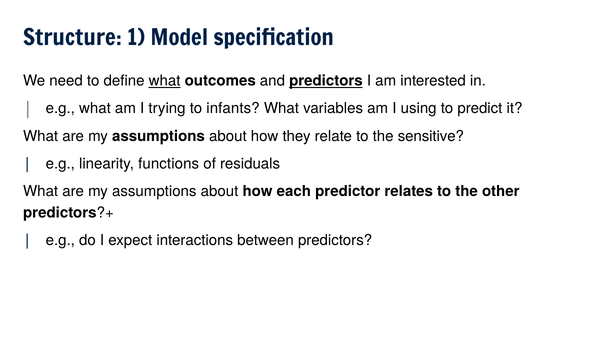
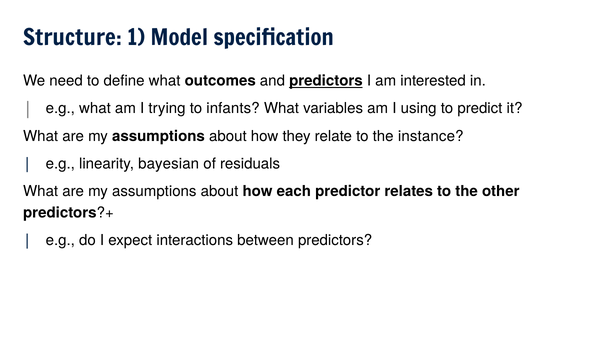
what underline: present -> none (165, 81)
sensitive: sensitive -> instance (431, 136)
functions: functions -> bayesian (169, 164)
